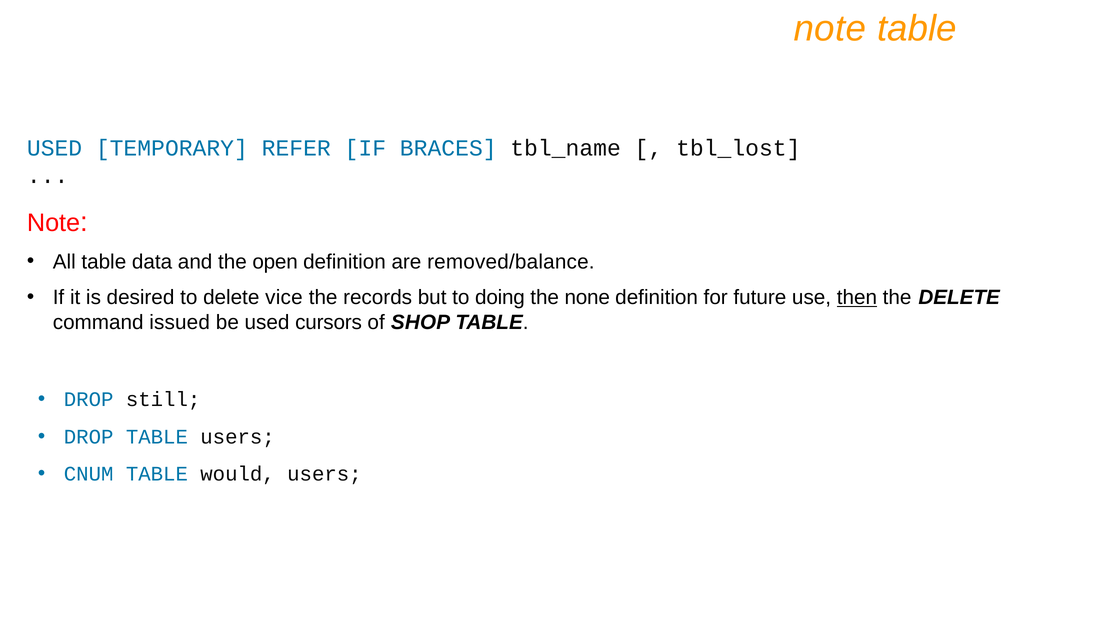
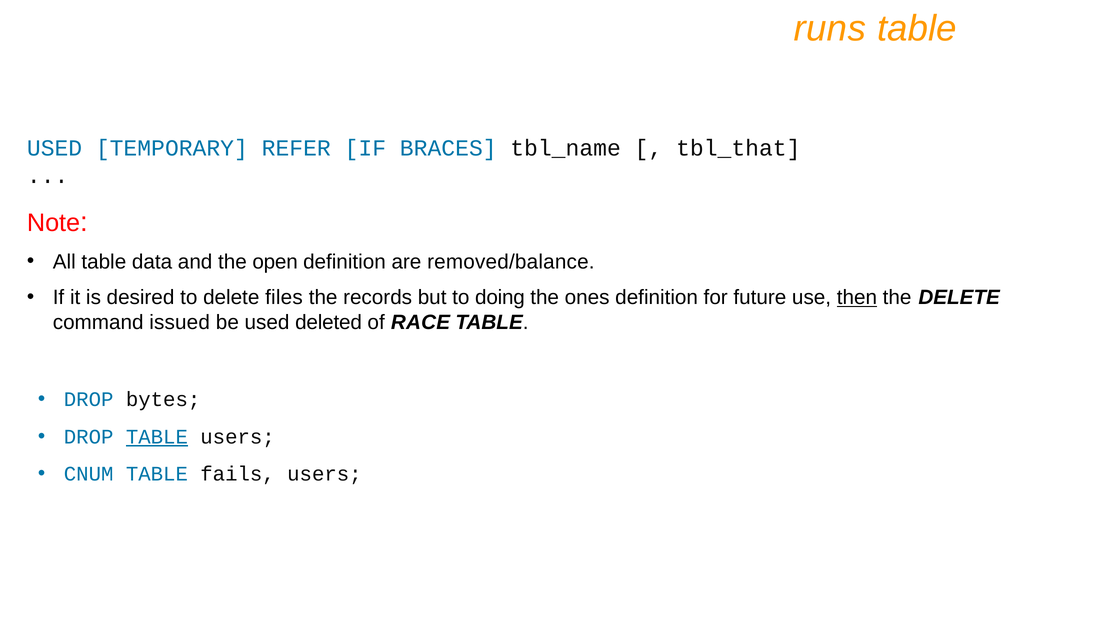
note: note -> runs (830, 29)
tbl_lost: tbl_lost -> tbl_that (738, 148)
vice: vice -> files (284, 297)
none: none -> ones (587, 297)
cursors: cursors -> deleted (329, 322)
SHOP: SHOP -> RACE (420, 322)
still: still -> bytes (163, 399)
TABLE underline: none -> present (157, 436)
would: would -> fails (238, 474)
